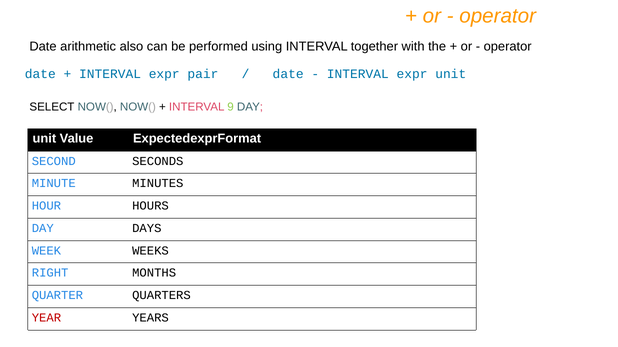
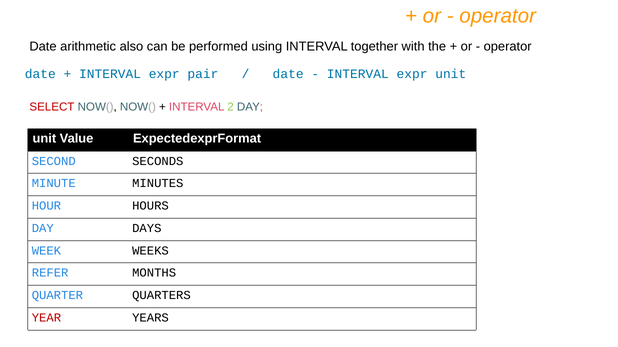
SELECT colour: black -> red (52, 107)
9: 9 -> 2 (231, 107)
RIGHT: RIGHT -> REFER (50, 273)
